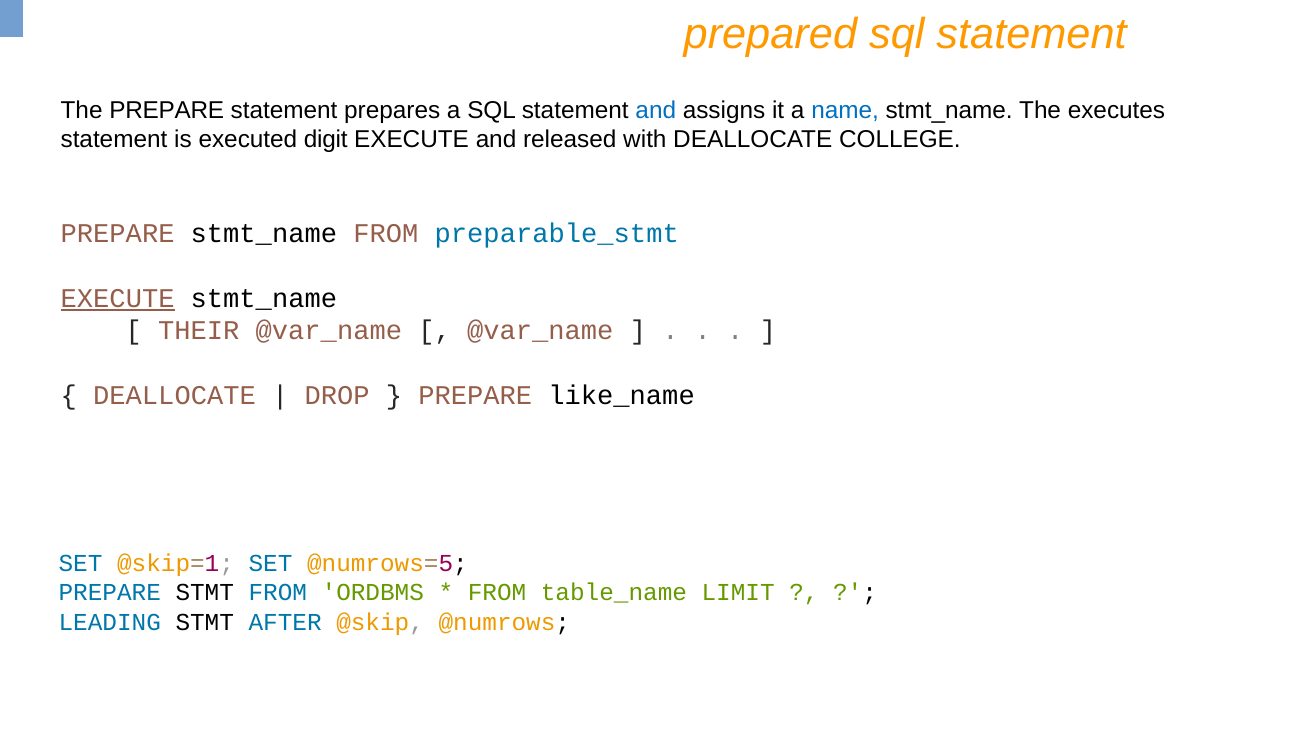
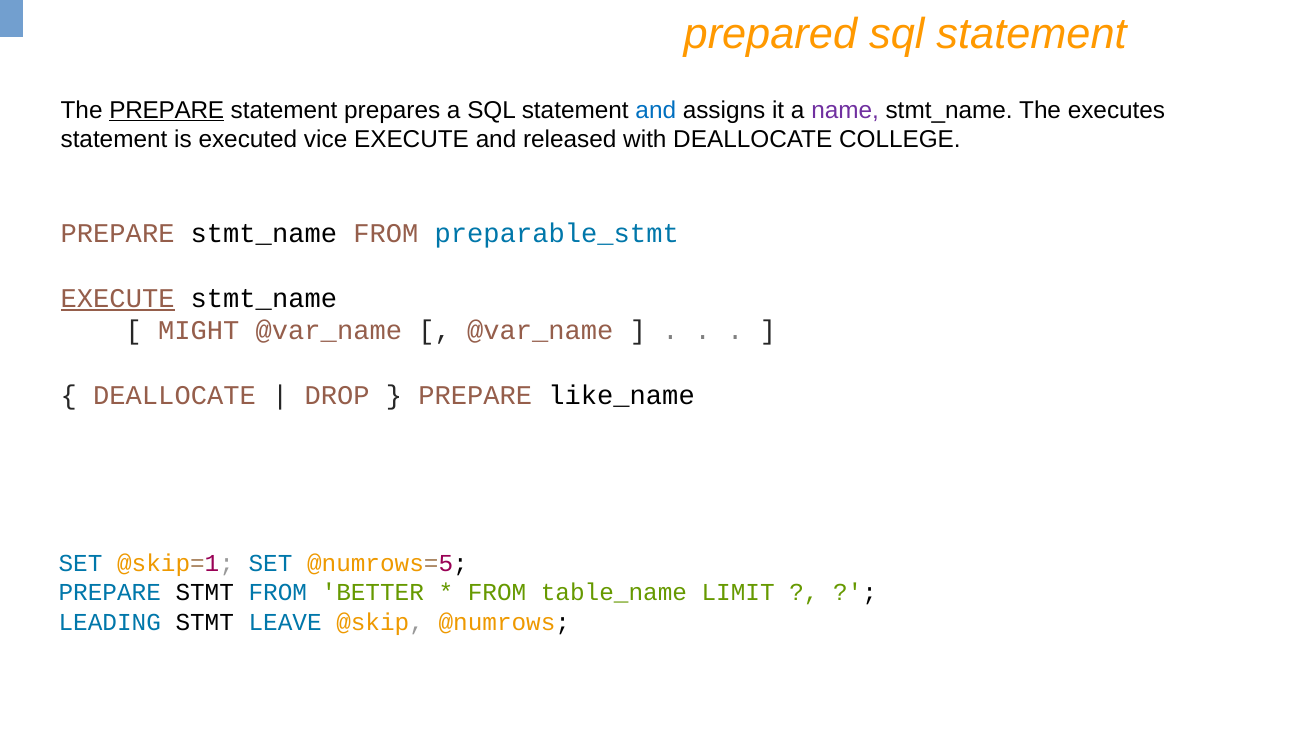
PREPARE underline: none -> present (167, 110)
name colour: blue -> purple (845, 110)
digit: digit -> vice (326, 140)
THEIR: THEIR -> MIGHT (199, 331)
ORDBMS: ORDBMS -> BETTER (373, 593)
AFTER: AFTER -> LEAVE (285, 623)
